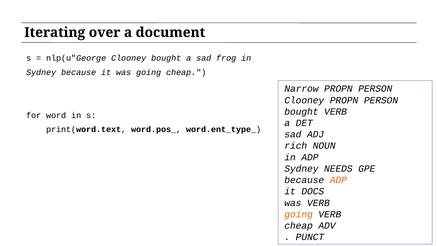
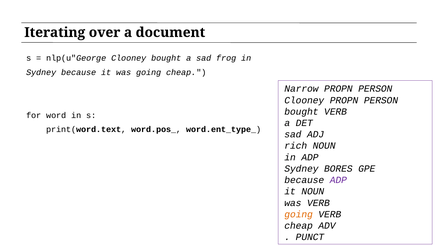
NEEDS: NEEDS -> BORES (338, 169)
ADP colour: orange -> purple (338, 180)
it DOCS: DOCS -> NOUN (313, 191)
